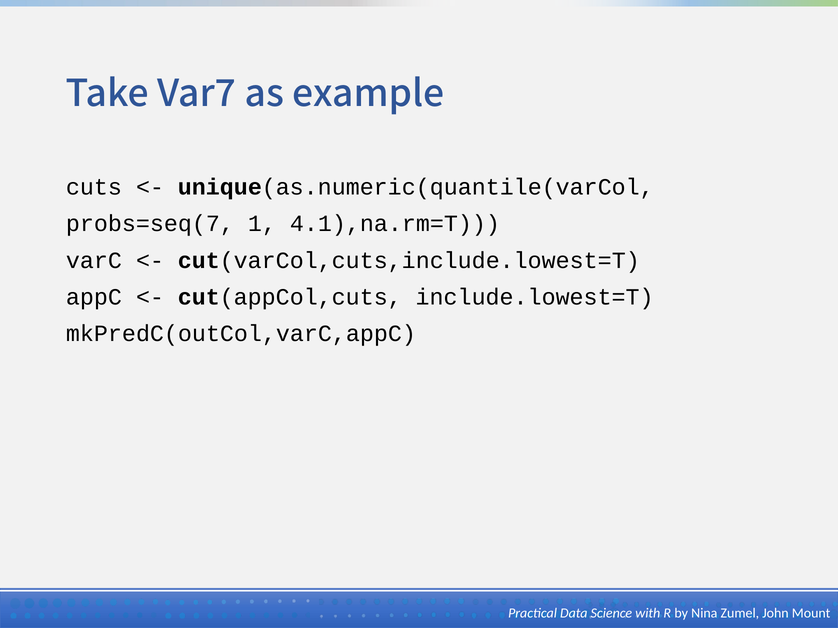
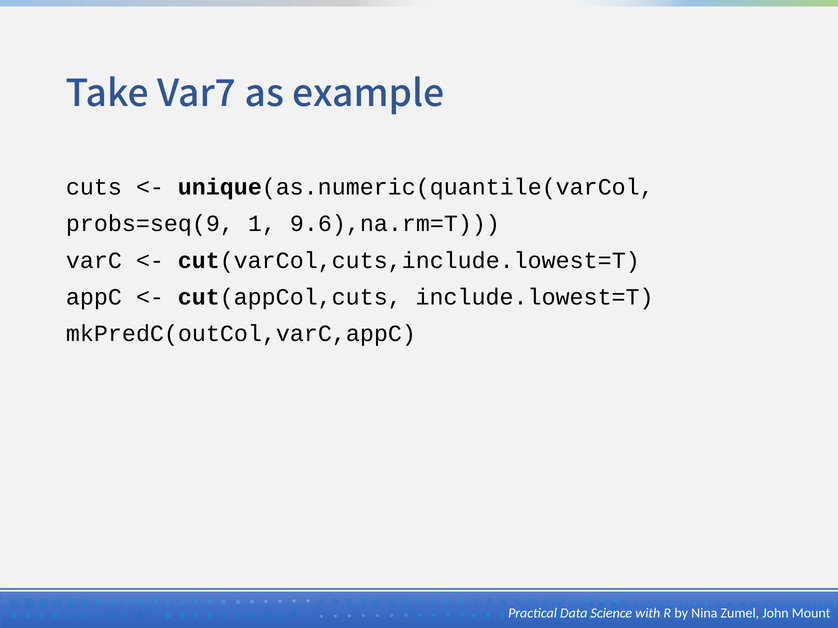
probs=seq(7: probs=seq(7 -> probs=seq(9 (150, 224)
4.1),na.rm=T: 4.1),na.rm=T -> 9.6),na.rm=T (395, 224)
